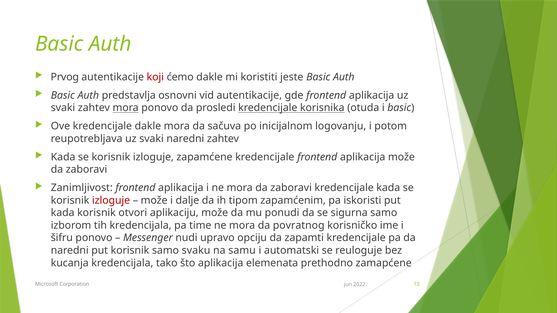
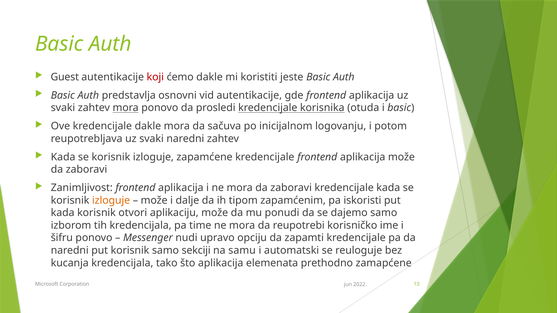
Prvog: Prvog -> Guest (65, 77)
izloguje colour: red -> orange (111, 200)
sigurna: sigurna -> dajemo (349, 213)
povratnog: povratnog -> reupotrebi (299, 226)
svaku: svaku -> sekciji (196, 251)
